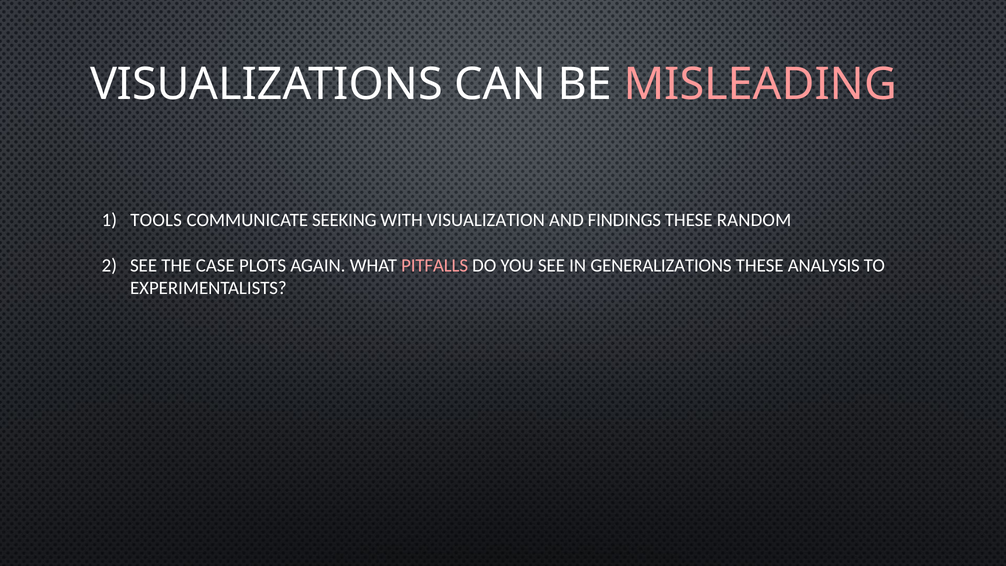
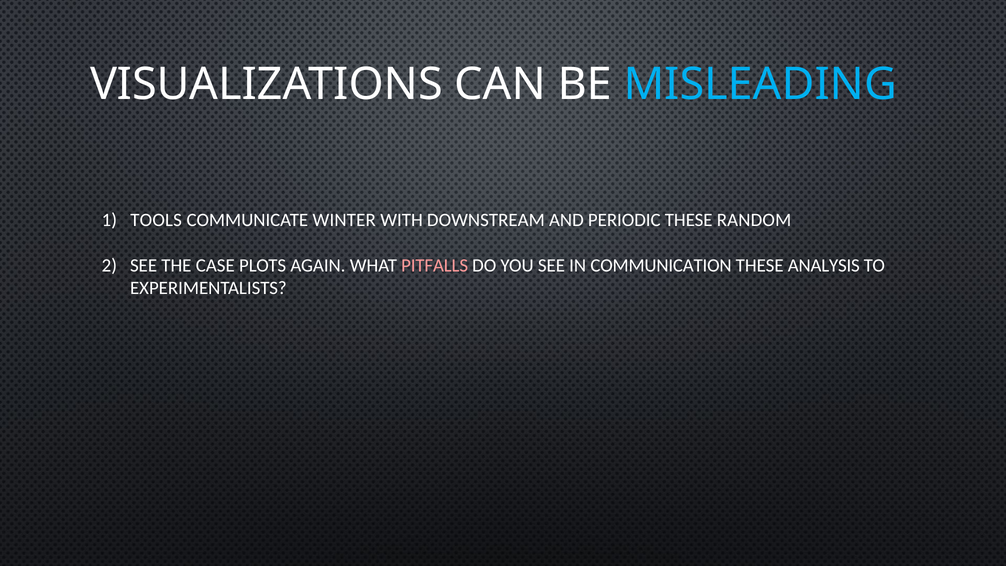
MISLEADING colour: pink -> light blue (760, 84)
SEEKING: SEEKING -> WINTER (344, 220)
VISUALIZATION: VISUALIZATION -> DOWNSTREAM (486, 220)
FINDINGS: FINDINGS -> PERIODIC (624, 220)
GENERALIZATIONS: GENERALIZATIONS -> COMMUNICATION (661, 265)
